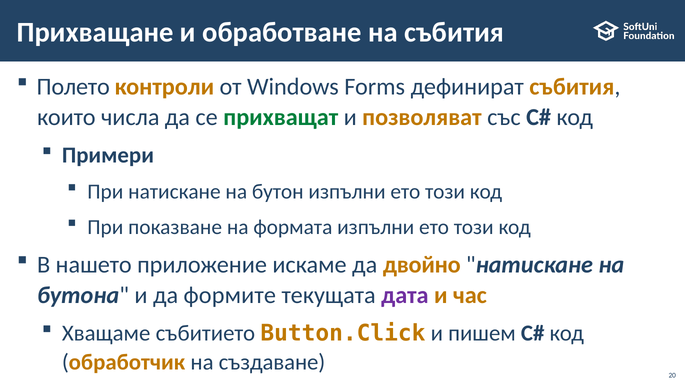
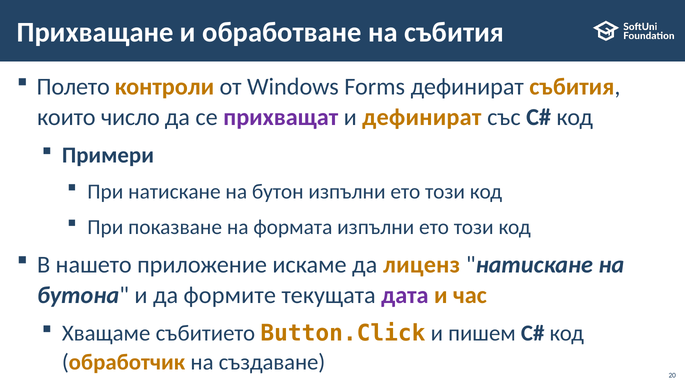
числа: числа -> число (130, 117)
прихващат colour: green -> purple (281, 117)
и позволяват: позволяват -> дефинират (422, 117)
двойно: двойно -> лиценз (422, 265)
